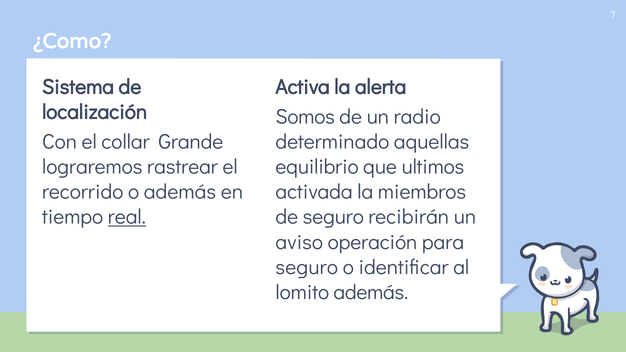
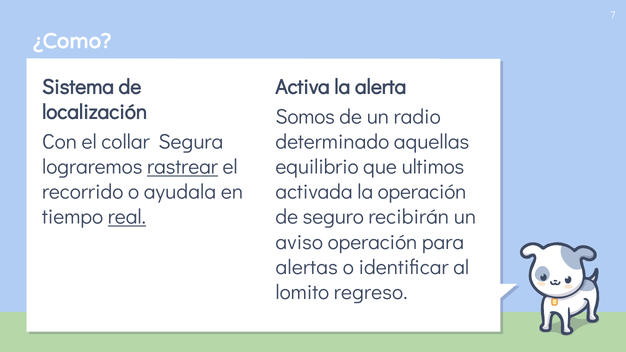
Grande: Grande -> Segura (191, 142)
rastrear underline: none -> present (183, 167)
o además: además -> ayudala (180, 192)
la miembros: miembros -> operación (422, 192)
seguro: seguro -> alertas (307, 267)
lomito además: además -> regreso (371, 292)
